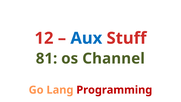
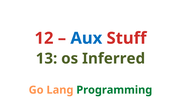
81: 81 -> 13 (47, 58)
Channel: Channel -> Inferred (114, 58)
Programming colour: red -> green (114, 90)
